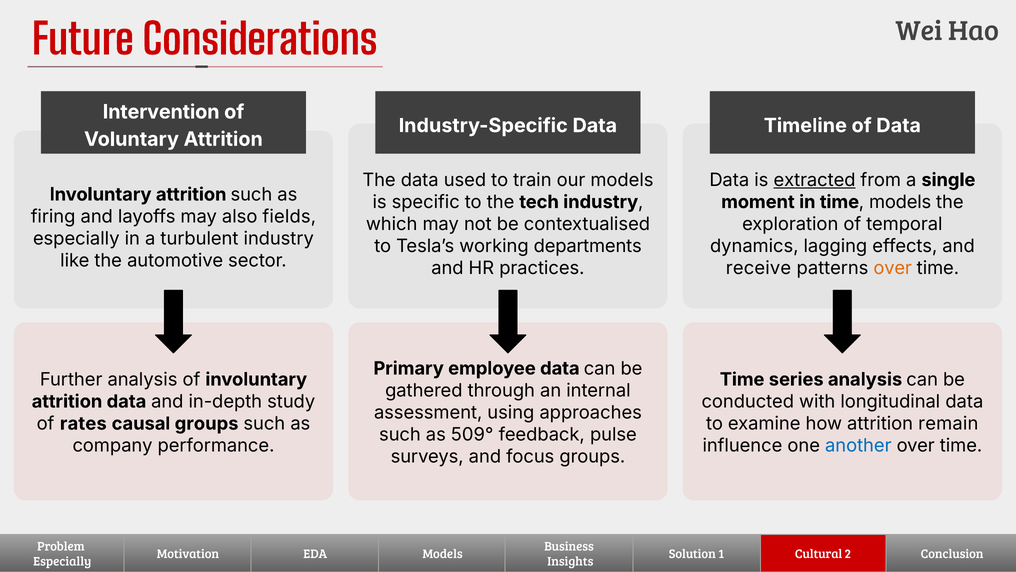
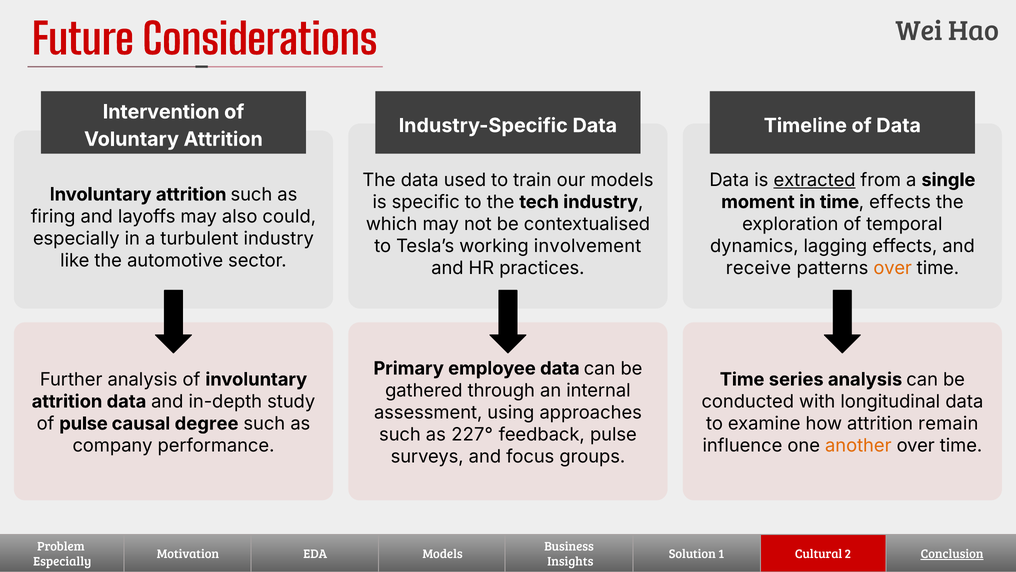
time models: models -> effects (900, 202)
fields: fields -> could (289, 216)
departments: departments -> involvement (588, 246)
of rates: rates -> pulse (84, 423)
causal groups: groups -> degree (207, 423)
509°: 509° -> 227° (472, 434)
another colour: blue -> orange (858, 445)
Conclusion underline: none -> present (952, 554)
